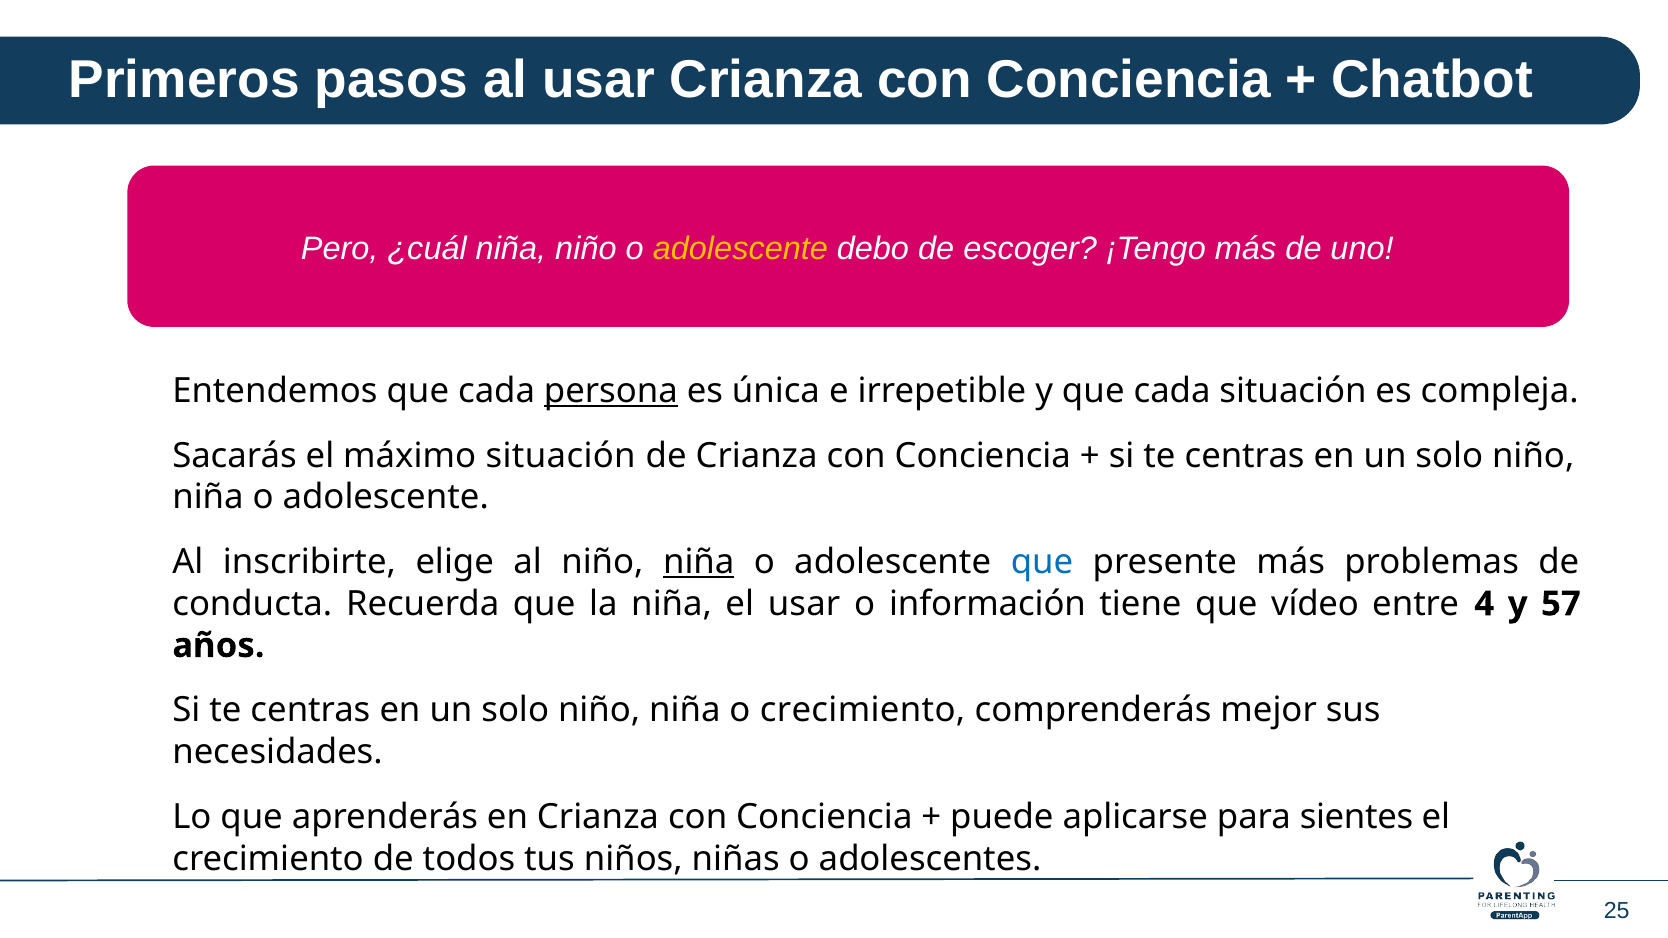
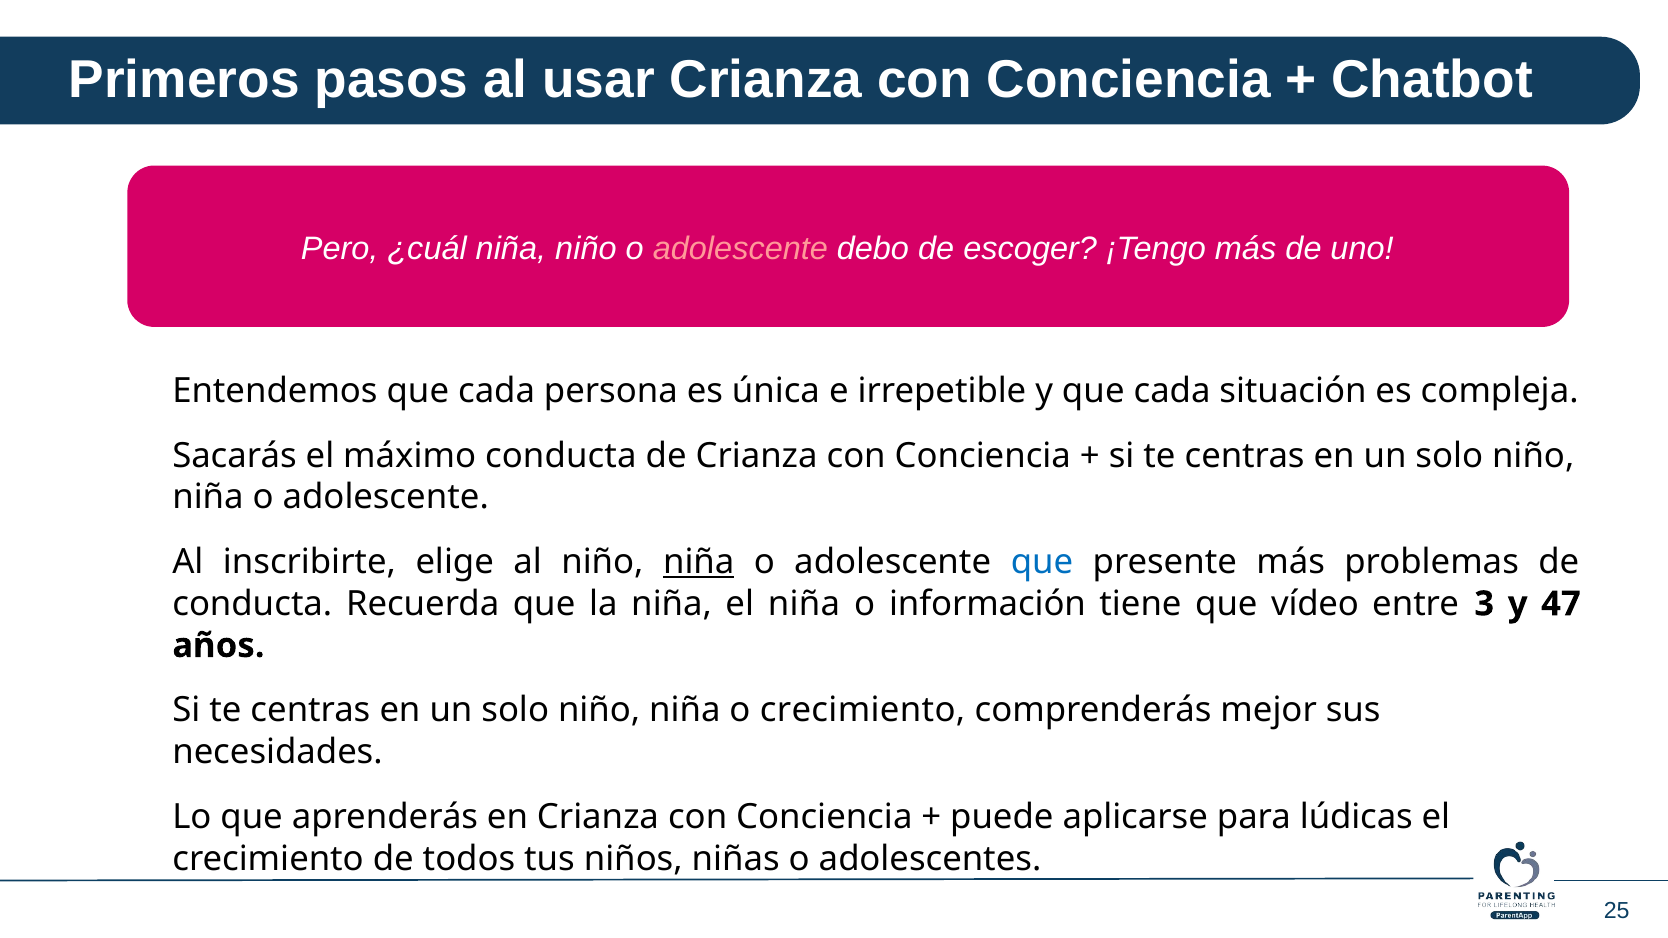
adolescente colour: yellow -> pink (740, 249)
persona underline: present -> none (611, 391)
máximo situación: situación -> conducta (561, 456)
el usar: usar -> niña (804, 604)
4: 4 -> 3 (1484, 604)
57: 57 -> 47 (1561, 604)
sientes: sientes -> lúdicas (1356, 817)
